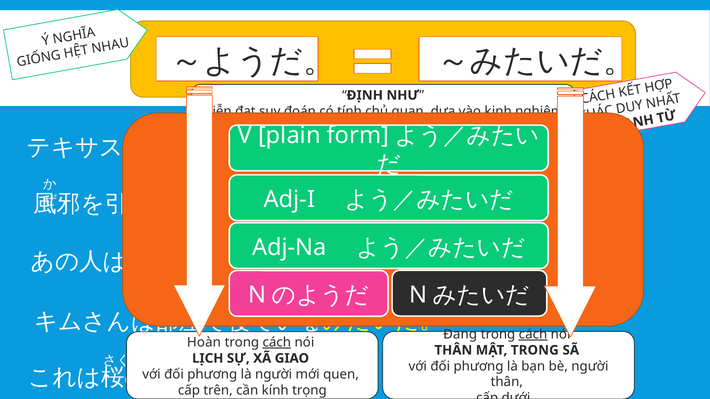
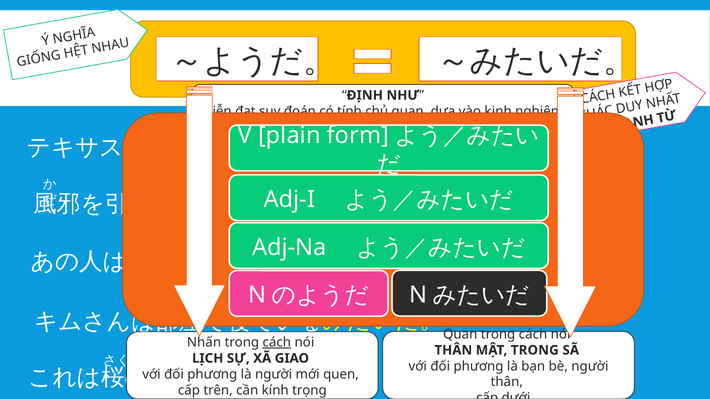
Đang: Đang -> Quan (460, 335)
cách underline: present -> none (533, 335)
Hoàn: Hoàn -> Nhấn (204, 343)
